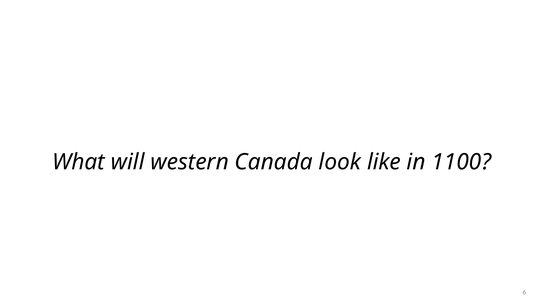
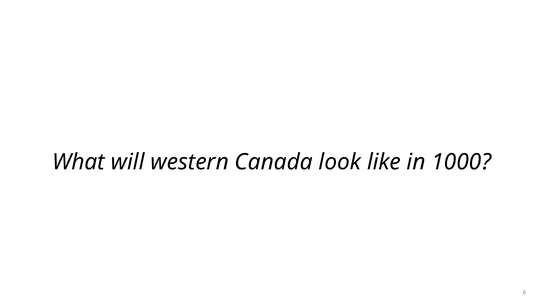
1100: 1100 -> 1000 (461, 162)
